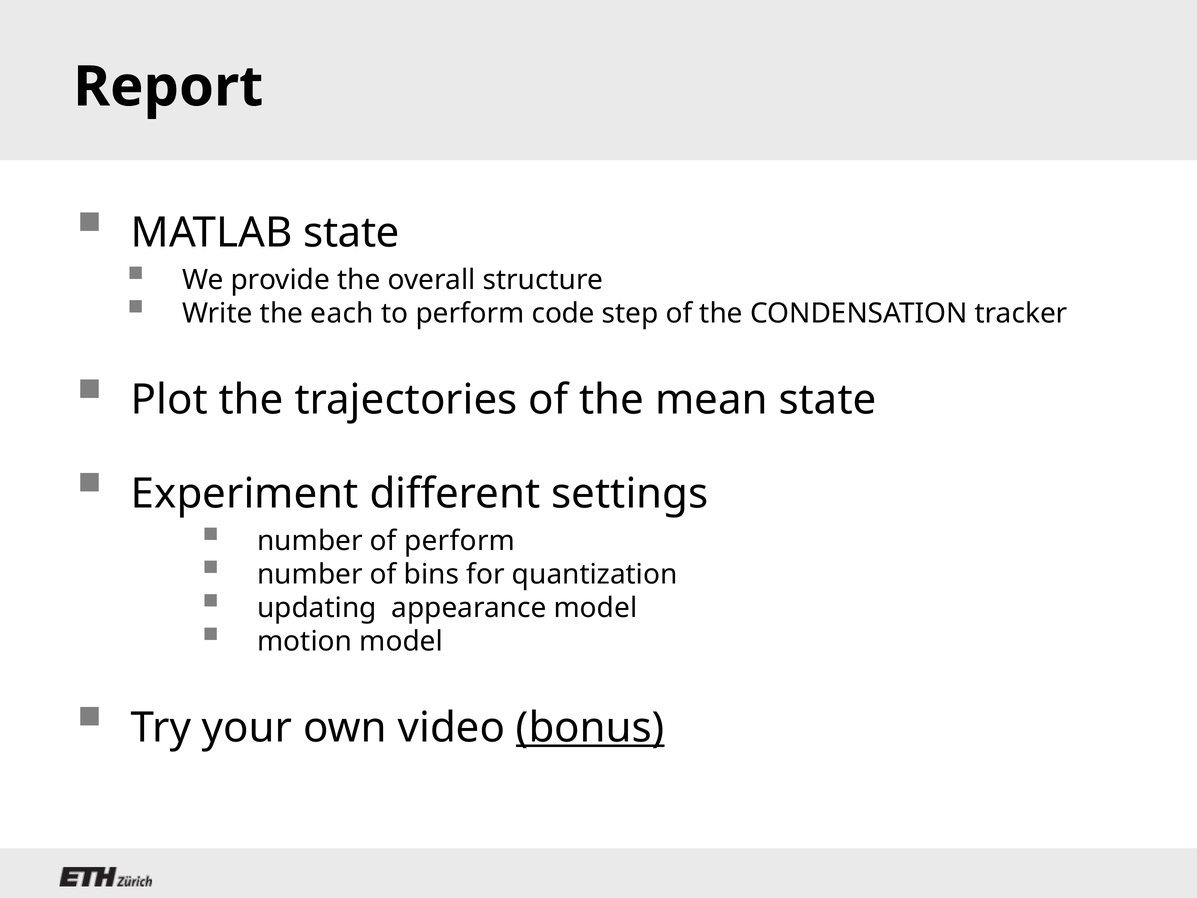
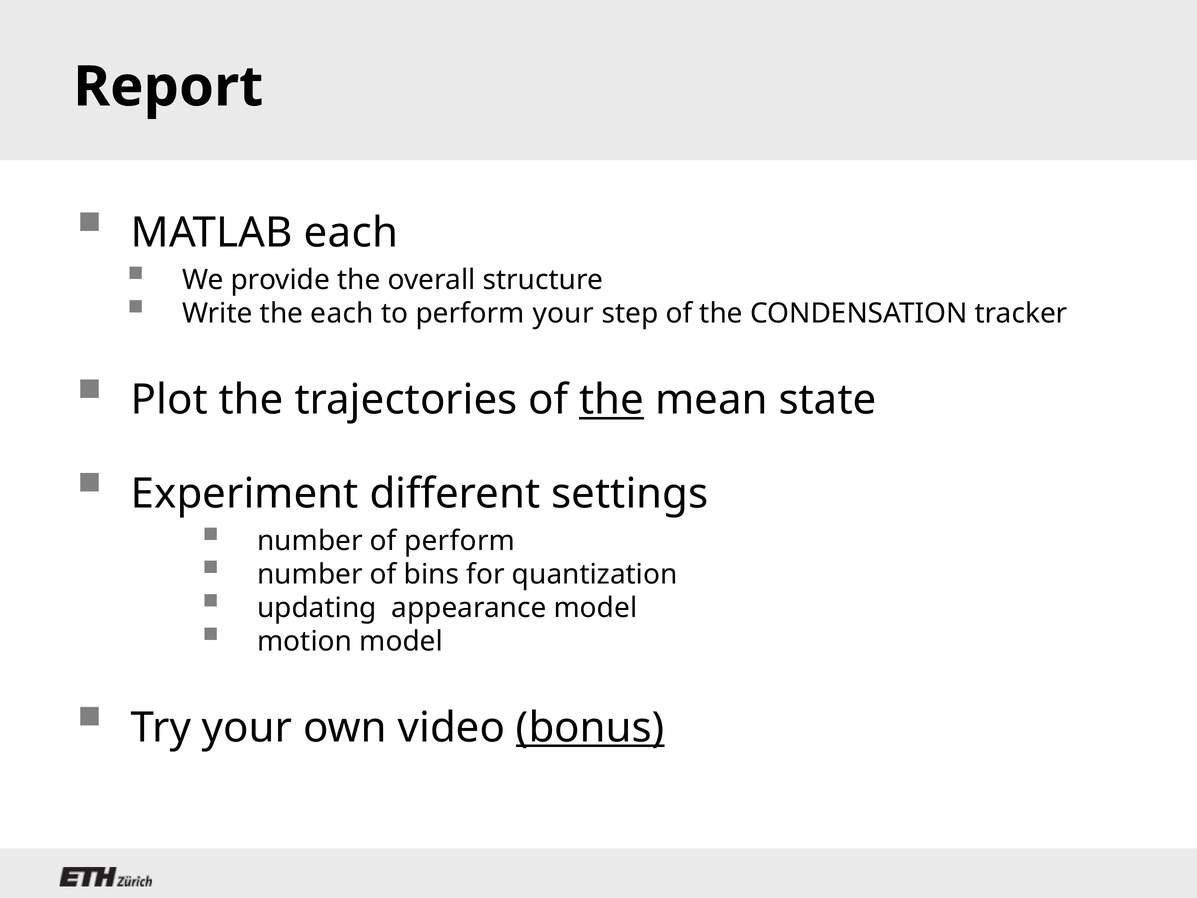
MATLAB state: state -> each (351, 233)
perform code: code -> your (563, 314)
the underline: none -> present (612, 400)
